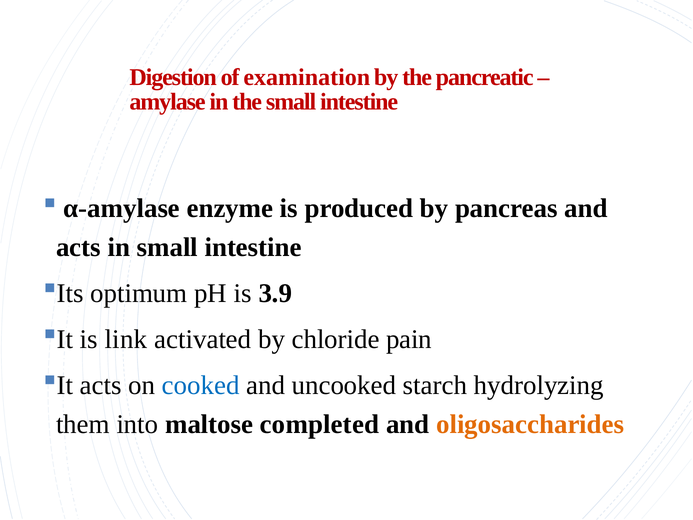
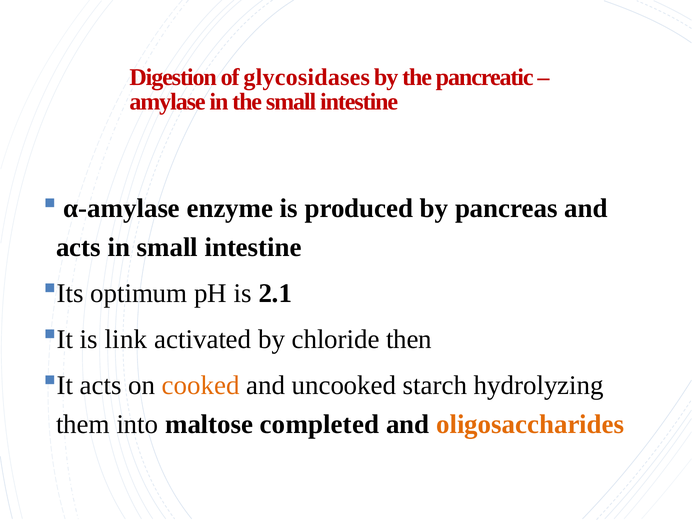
examination: examination -> glycosidases (307, 77)
3.9: 3.9 -> 2.1 (275, 293)
pain: pain -> then (409, 339)
cooked colour: blue -> orange (201, 385)
